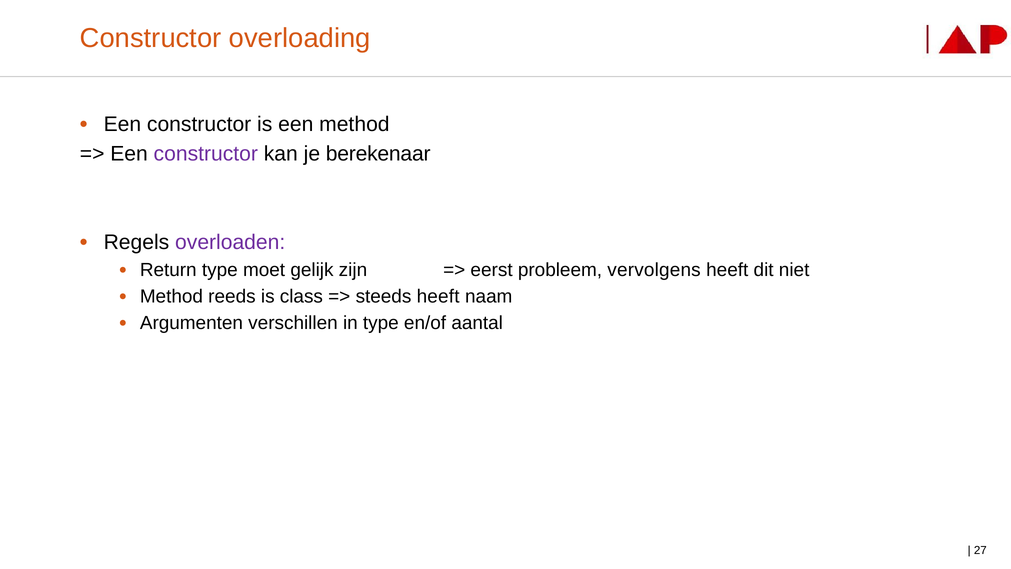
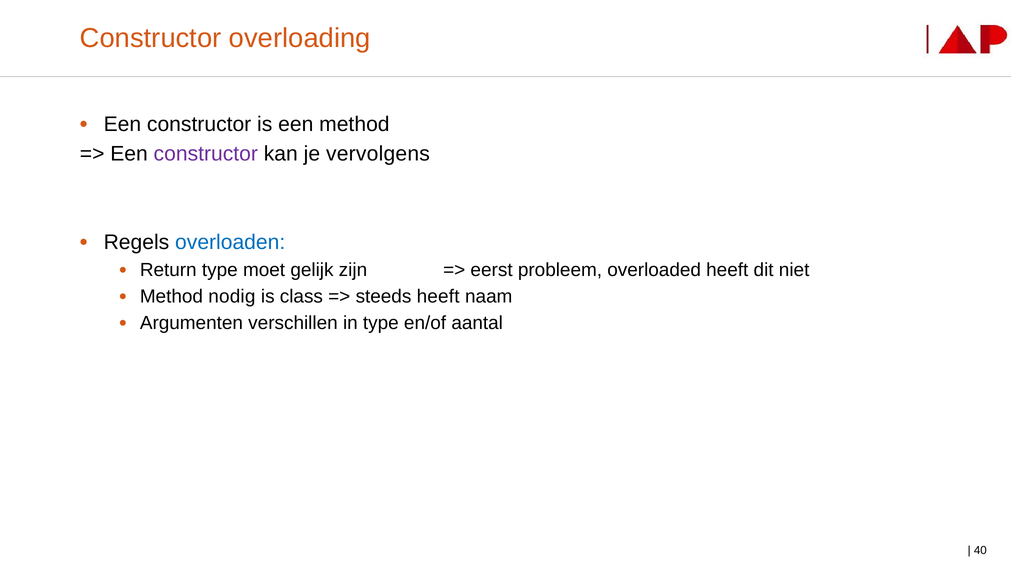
berekenaar: berekenaar -> vervolgens (378, 154)
overloaden colour: purple -> blue (230, 242)
vervolgens: vervolgens -> overloaded (654, 270)
reeds: reeds -> nodig (232, 296)
27: 27 -> 40 (980, 550)
